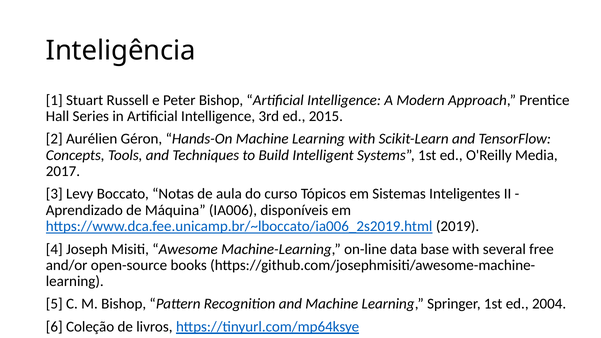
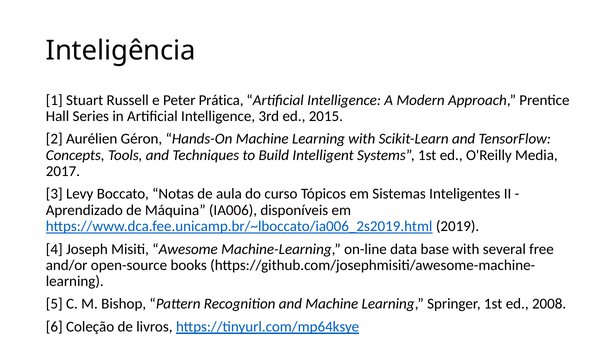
Peter Bishop: Bishop -> Prática (221, 100)
2004: 2004 -> 2008 (549, 304)
